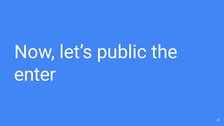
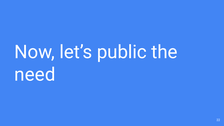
enter: enter -> need (35, 75)
